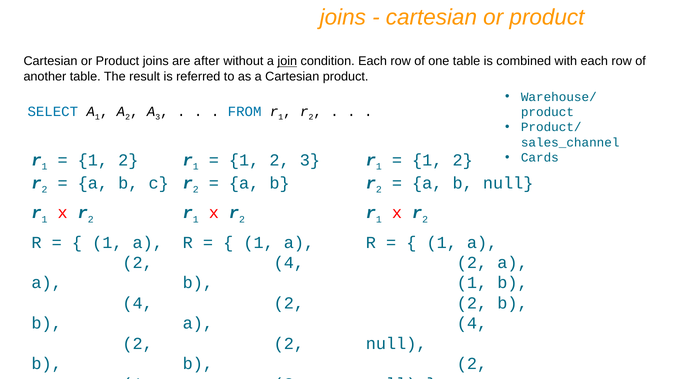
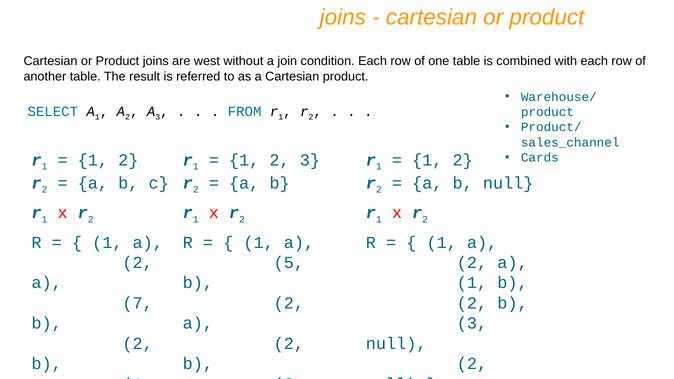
after: after -> west (207, 61)
join underline: present -> none (287, 61)
4: 4 -> 5 (289, 263)
4: 4 -> 7 (138, 303)
4: 4 -> 3 (472, 323)
